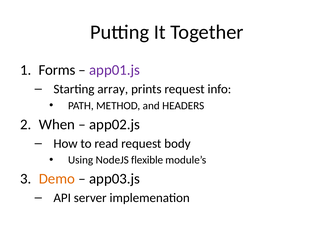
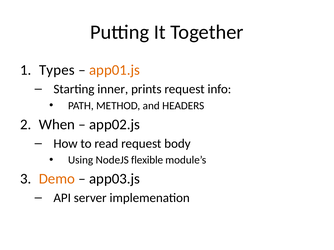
Forms: Forms -> Types (57, 70)
app01.js colour: purple -> orange (115, 70)
array: array -> inner (113, 89)
